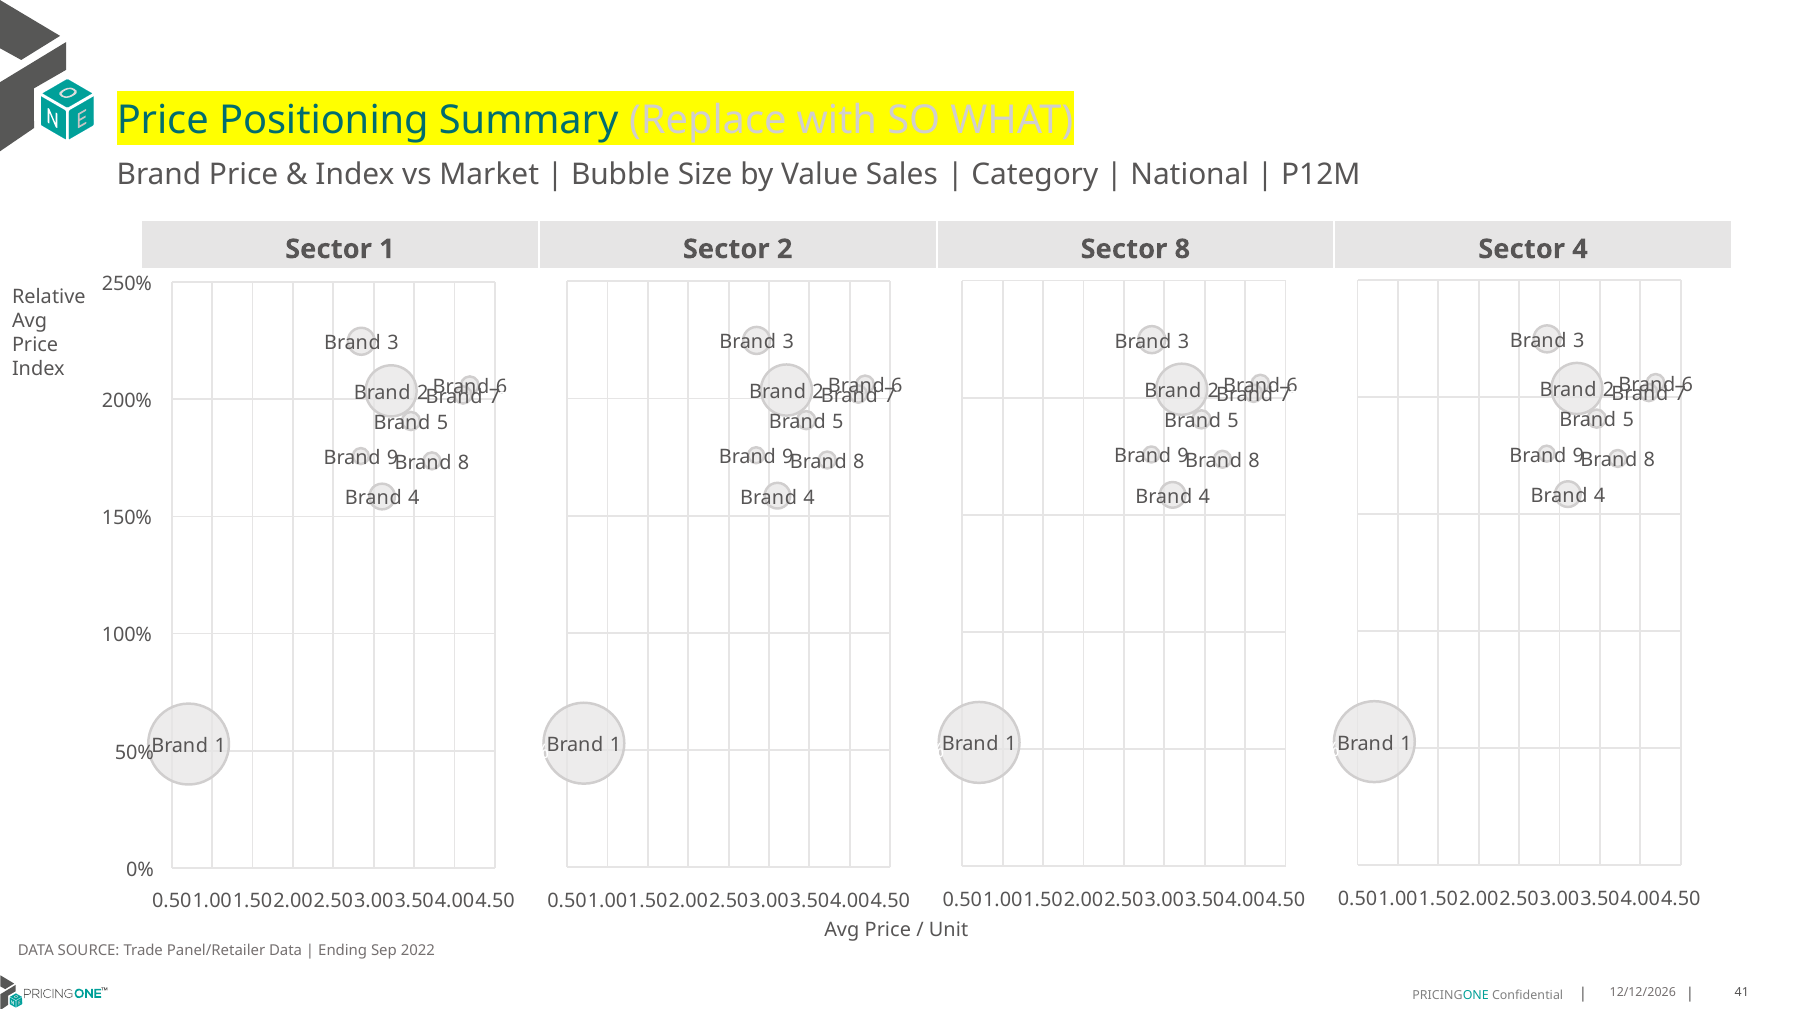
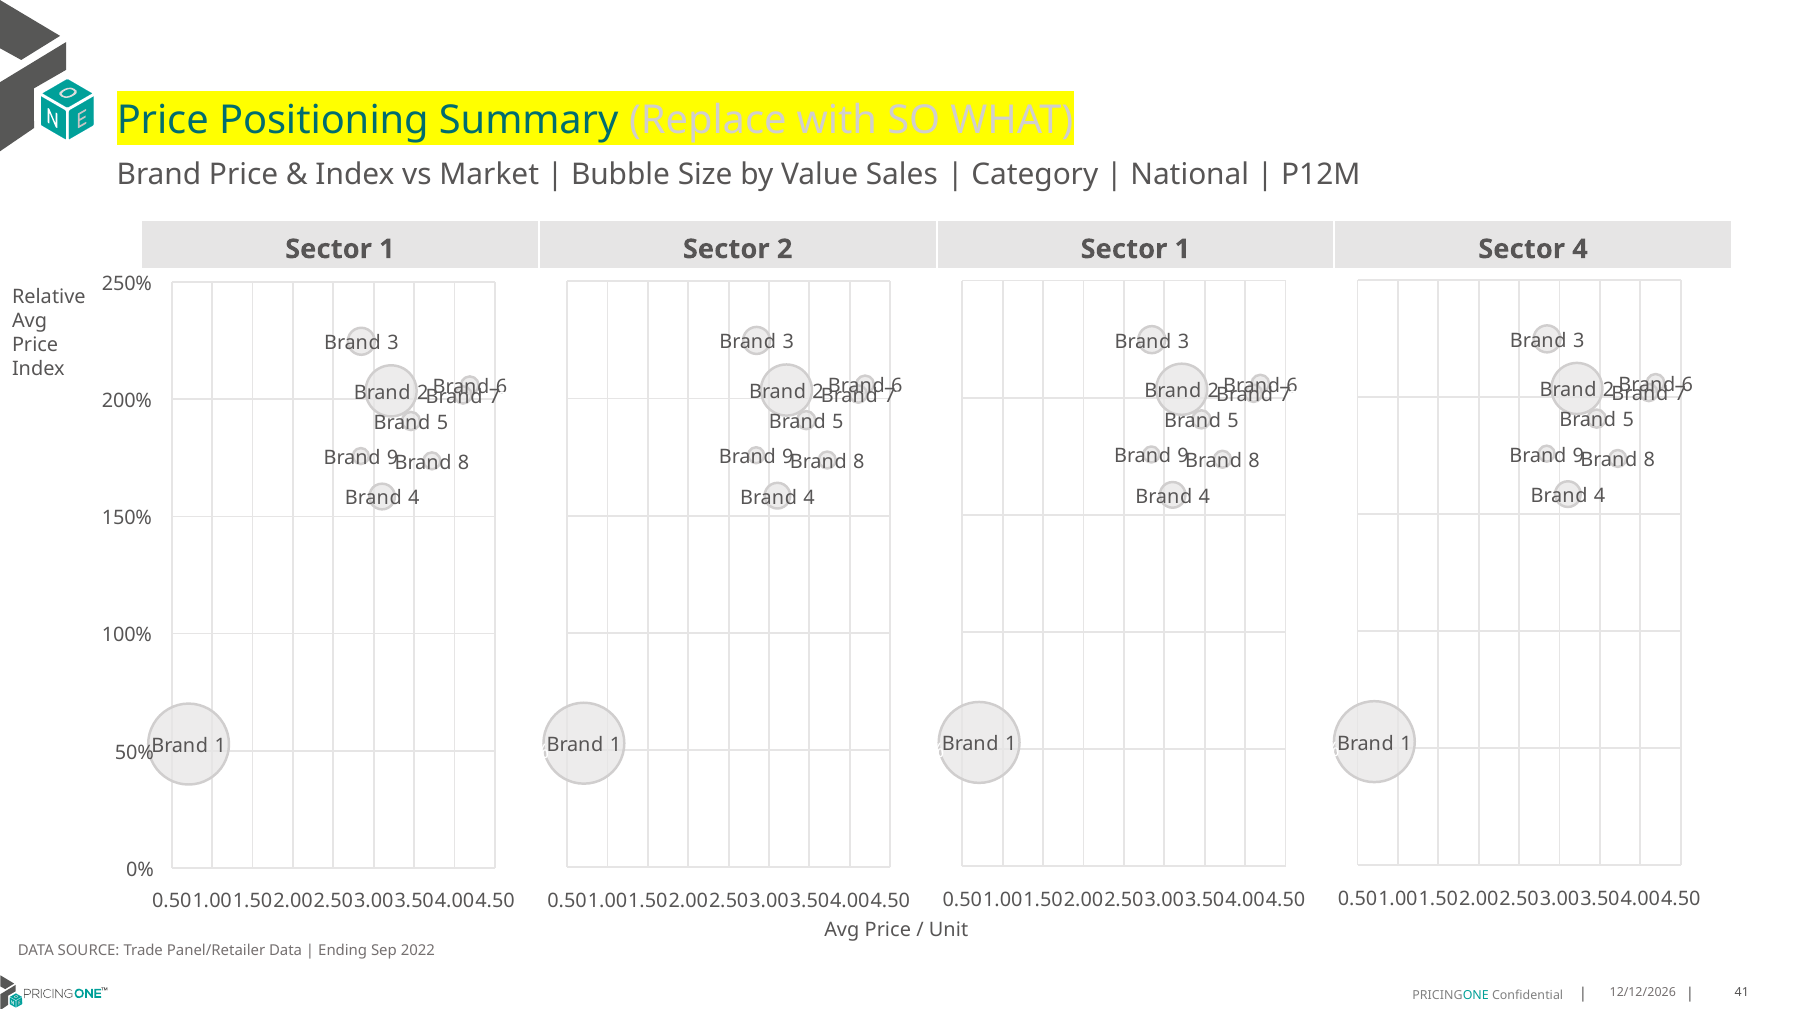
2 Sector 8: 8 -> 1 (1182, 249)
